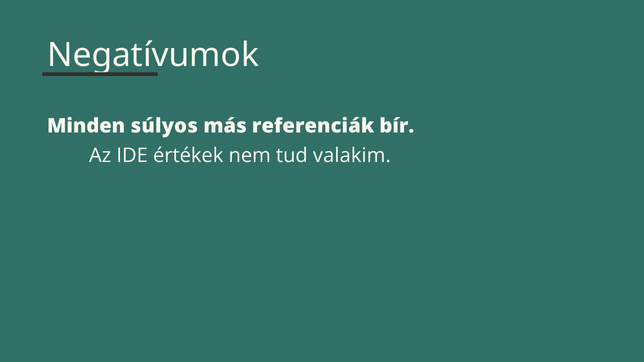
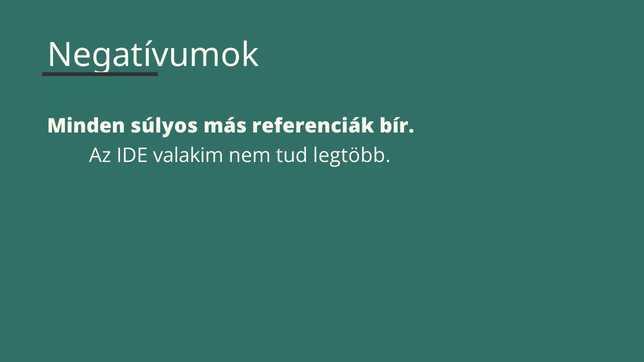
értékek: értékek -> valakim (188, 156)
valakim: valakim -> legtöbb (352, 156)
